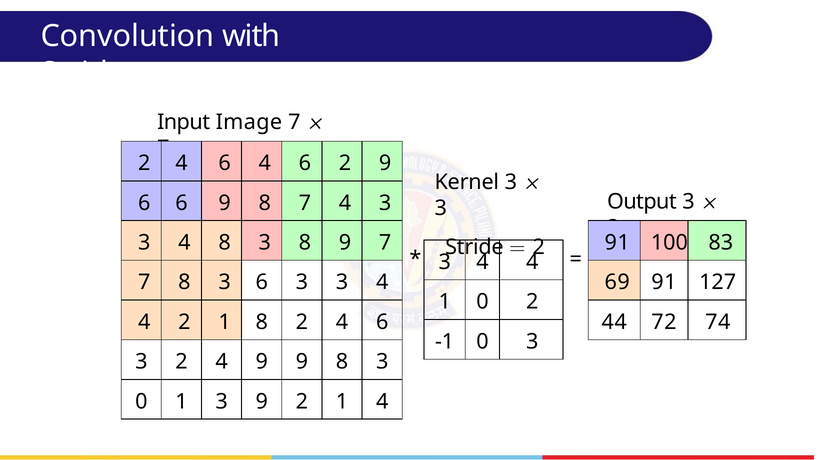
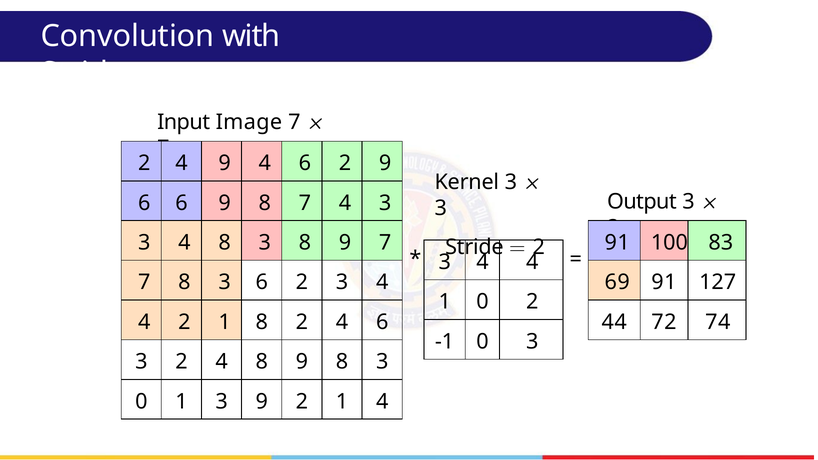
6: 6 -> 9 (225, 163)
3 6 3: 3 -> 2 (302, 283)
2 4 9: 9 -> 8 (262, 362)
